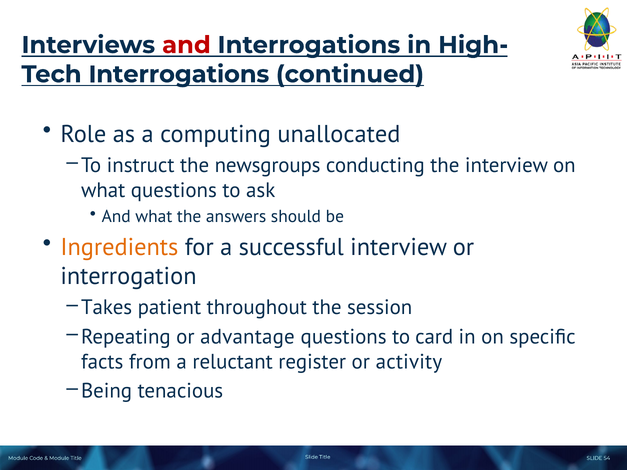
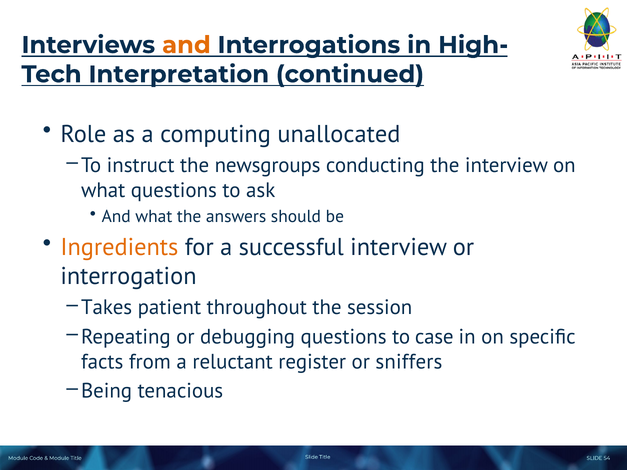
and colour: red -> orange (186, 45)
Interrogations: Interrogations -> Interpretation (179, 74)
advantage: advantage -> debugging (248, 337)
card: card -> case (434, 337)
activity: activity -> sniffers (409, 362)
